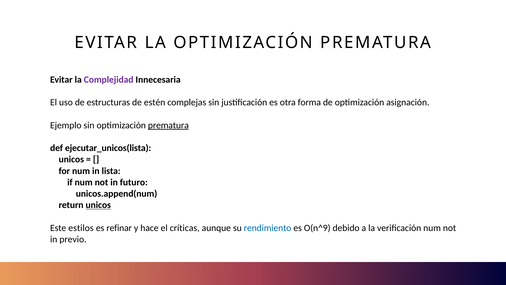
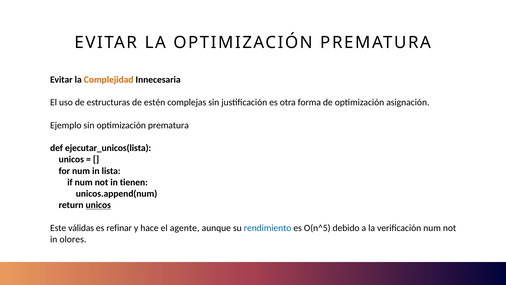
Complejidad colour: purple -> orange (109, 80)
prematura underline: present -> none (168, 125)
futuro: futuro -> tienen (134, 182)
estilos: estilos -> válidas (81, 228)
críticas: críticas -> agente (185, 228)
O(n^9: O(n^9 -> O(n^5 (317, 228)
previo: previo -> olores (73, 239)
